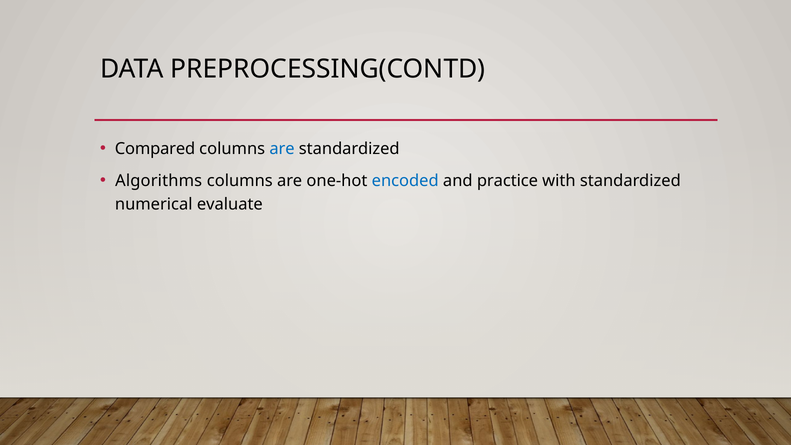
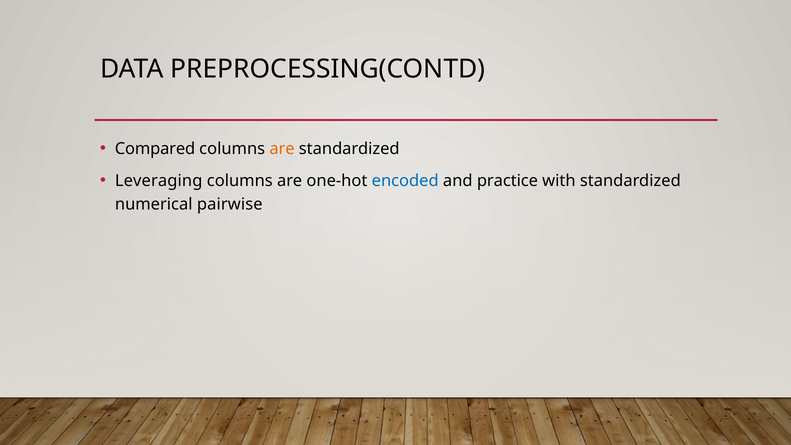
are colour: blue -> orange (282, 149)
Algorithms: Algorithms -> Leveraging (159, 181)
evaluate: evaluate -> pairwise (230, 204)
